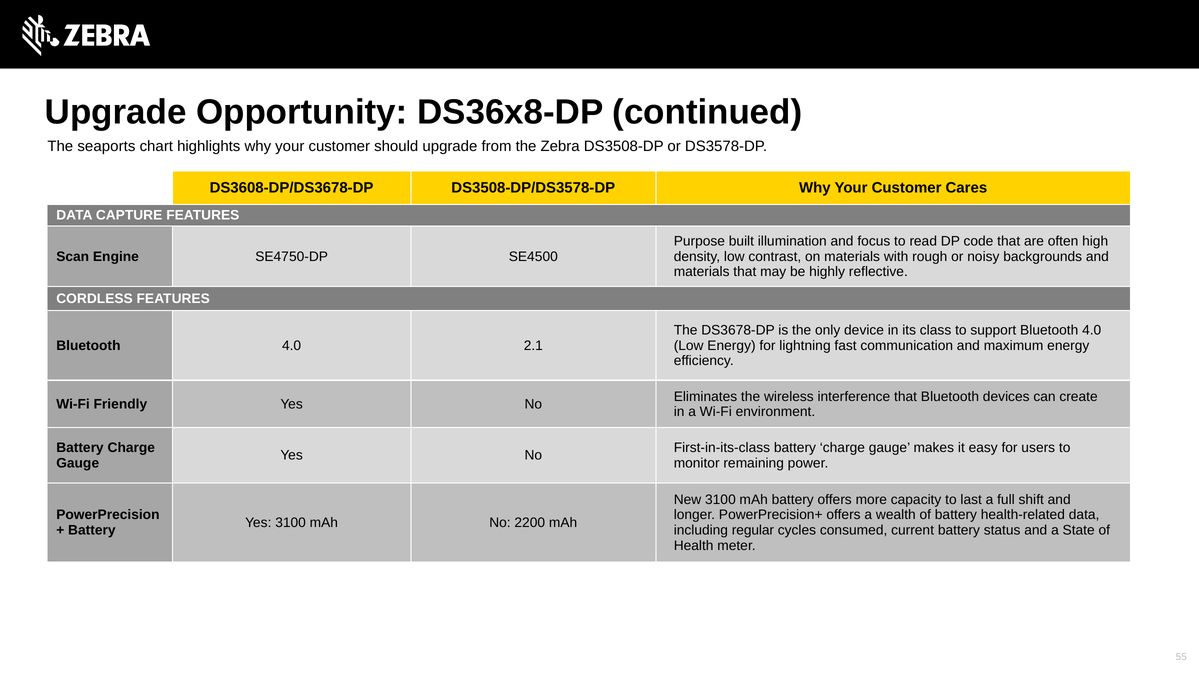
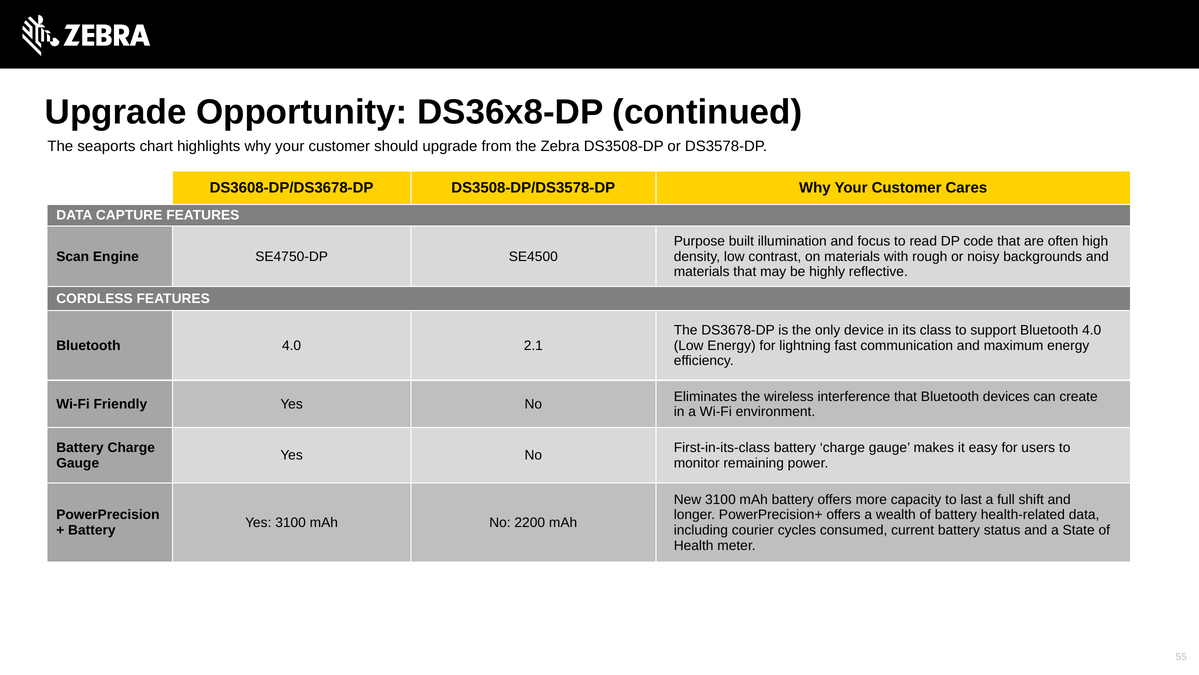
regular: regular -> courier (753, 530)
